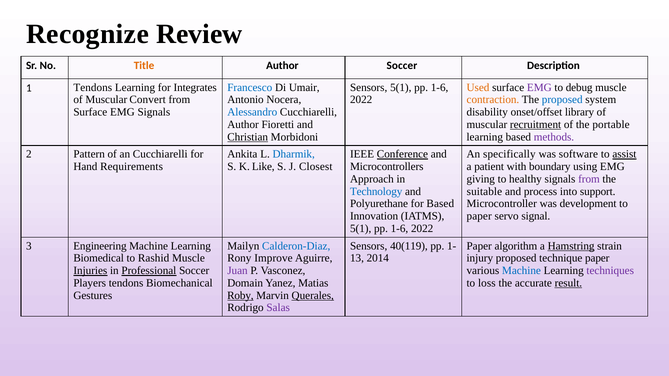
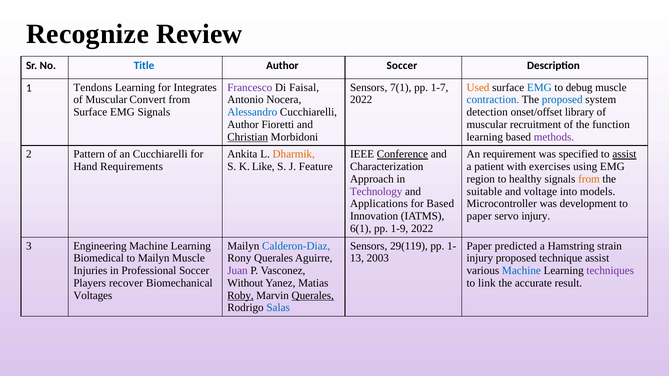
Title colour: orange -> blue (144, 66)
Francesco colour: blue -> purple (250, 87)
Umair: Umair -> Faisal (304, 87)
Sensors 5(1: 5(1 -> 7(1 (401, 87)
1-6: 1-6 -> 1-7 (440, 87)
EMG colour: purple -> blue (539, 87)
contraction colour: orange -> blue (493, 100)
disability: disability -> detection (487, 112)
recruitment underline: present -> none (536, 125)
portable: portable -> function (611, 125)
Dharmik colour: blue -> orange (294, 154)
specifically: specifically -> requirement (509, 154)
software: software -> specified (579, 154)
Closest: Closest -> Feature (316, 167)
Microcontrollers: Microcontrollers -> Characterization (387, 167)
boundary: boundary -> exercises (550, 167)
giving: giving -> region (481, 179)
from colour: purple -> orange (589, 179)
Technology colour: blue -> purple (376, 192)
process: process -> voltage (541, 192)
support: support -> models (598, 192)
Polyurethane: Polyurethane -> Applications (379, 204)
servo signal: signal -> injury (536, 216)
5(1: 5(1 -> 6(1 (361, 229)
1-6: 1-6 -> 1-9 (399, 229)
40(119: 40(119 -> 29(119 (409, 246)
algorithm: algorithm -> predicted (516, 246)
Hamstring underline: present -> none (571, 246)
to Rashid: Rashid -> Mailyn (154, 259)
Rony Improve: Improve -> Querales (274, 259)
2014: 2014 -> 2003 (378, 259)
technique paper: paper -> assist (597, 259)
Injuries underline: present -> none (90, 271)
Professional underline: present -> none (149, 271)
Players tendons: tendons -> recover (126, 283)
Domain: Domain -> Without (245, 283)
loss: loss -> link (487, 283)
result underline: present -> none (568, 283)
Gestures: Gestures -> Voltages (93, 296)
Salas colour: purple -> blue (278, 308)
